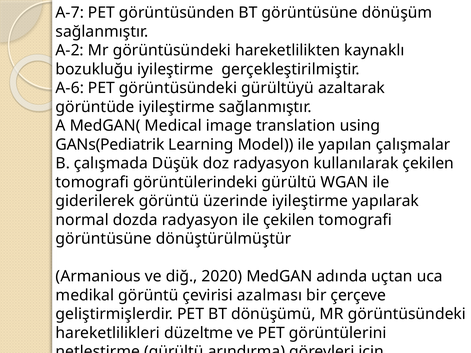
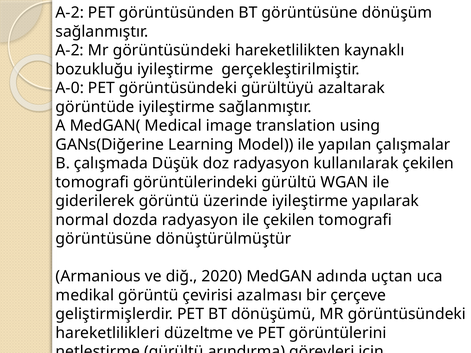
A-7: A-7 -> A-2 (70, 13)
A-6: A-6 -> A-0 (70, 88)
GANs(Pediatrik: GANs(Pediatrik -> GANs(Diğerine (110, 145)
